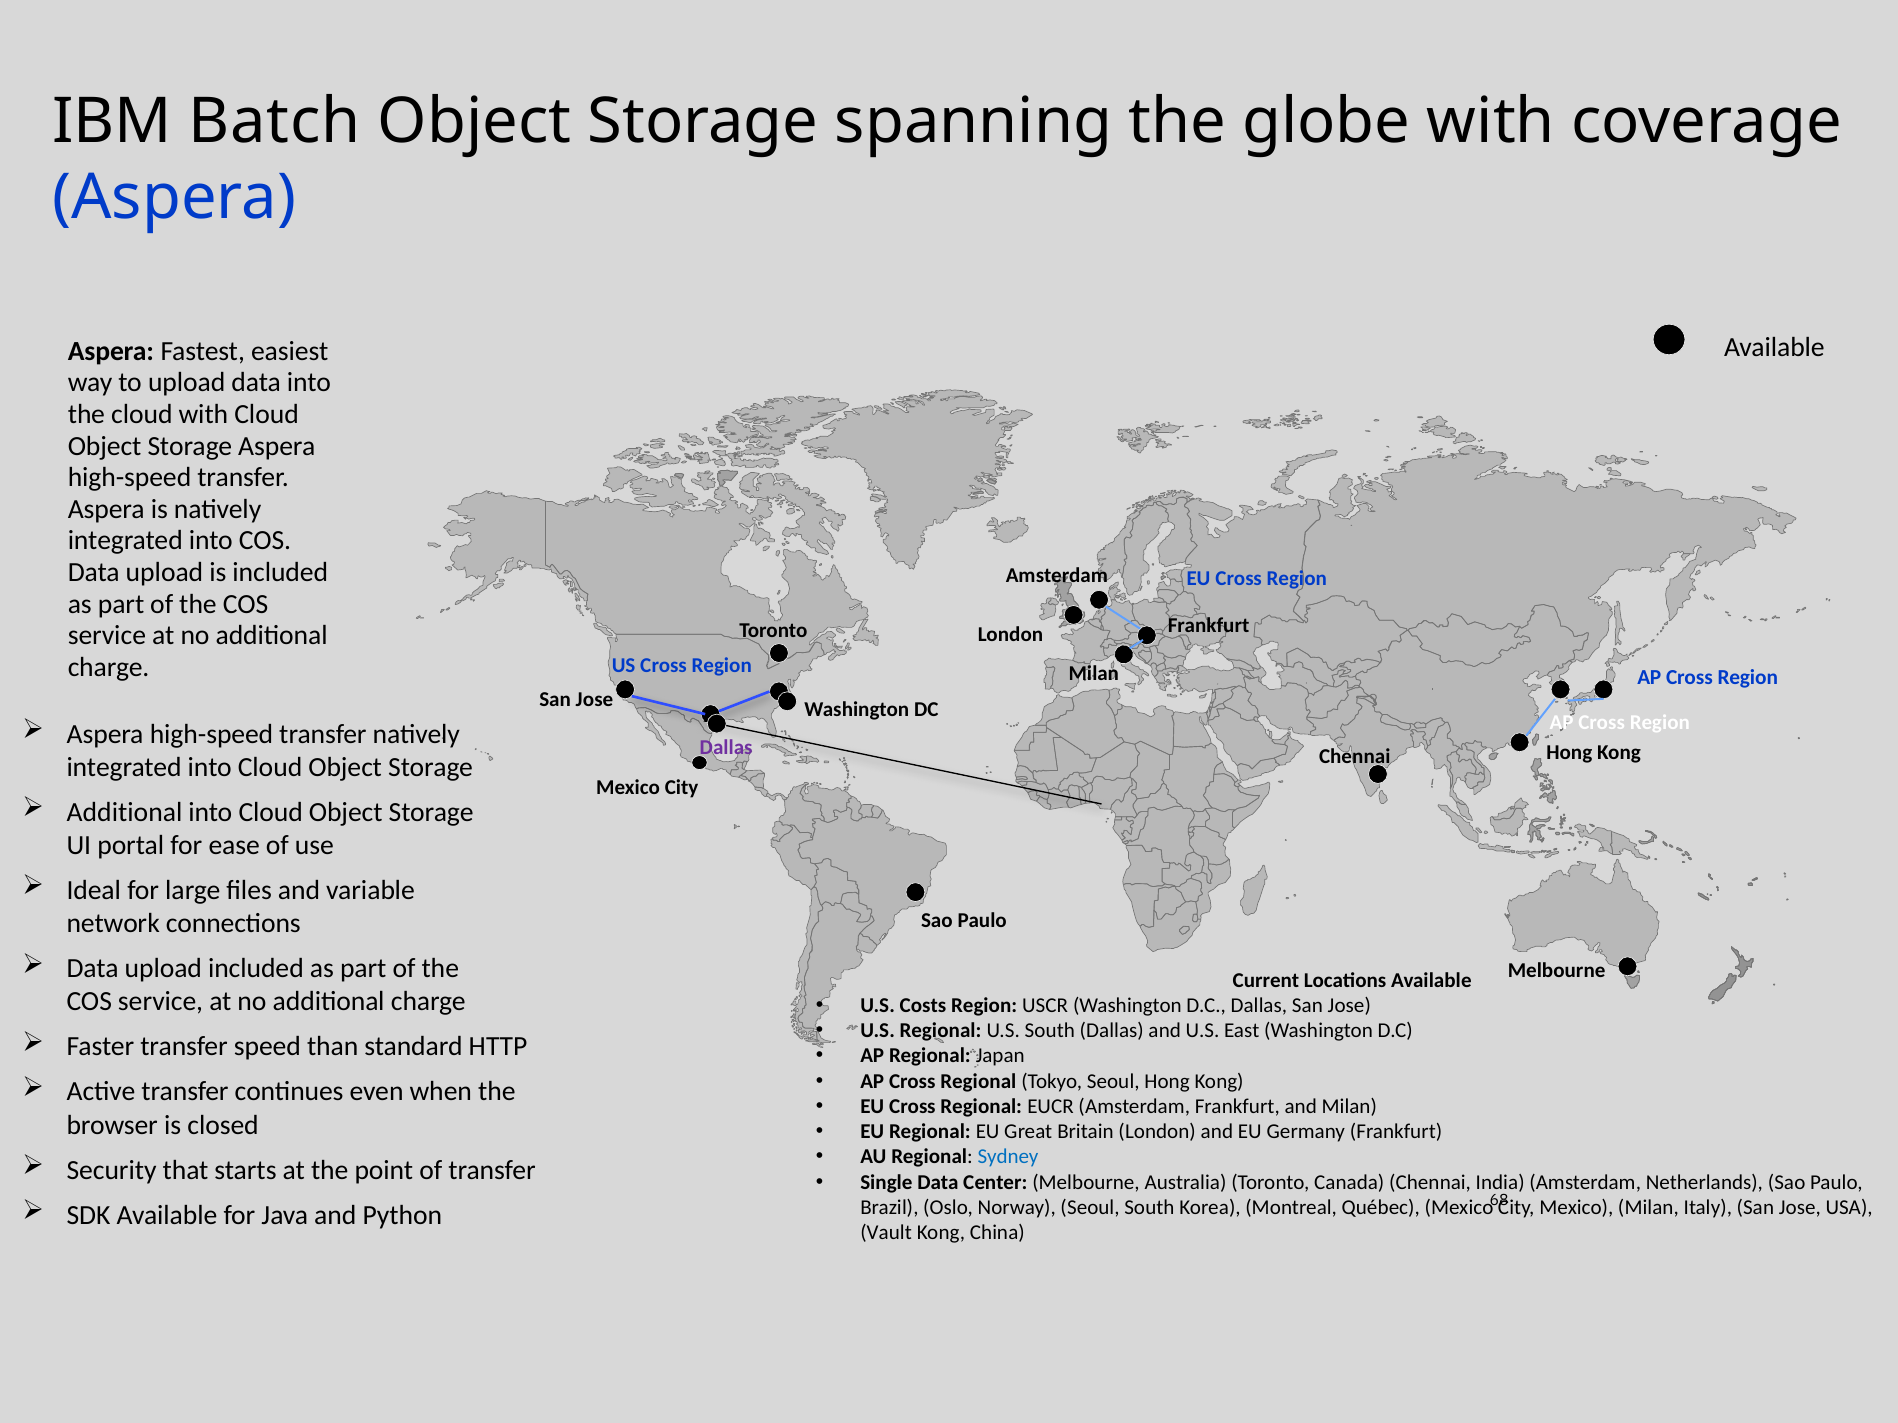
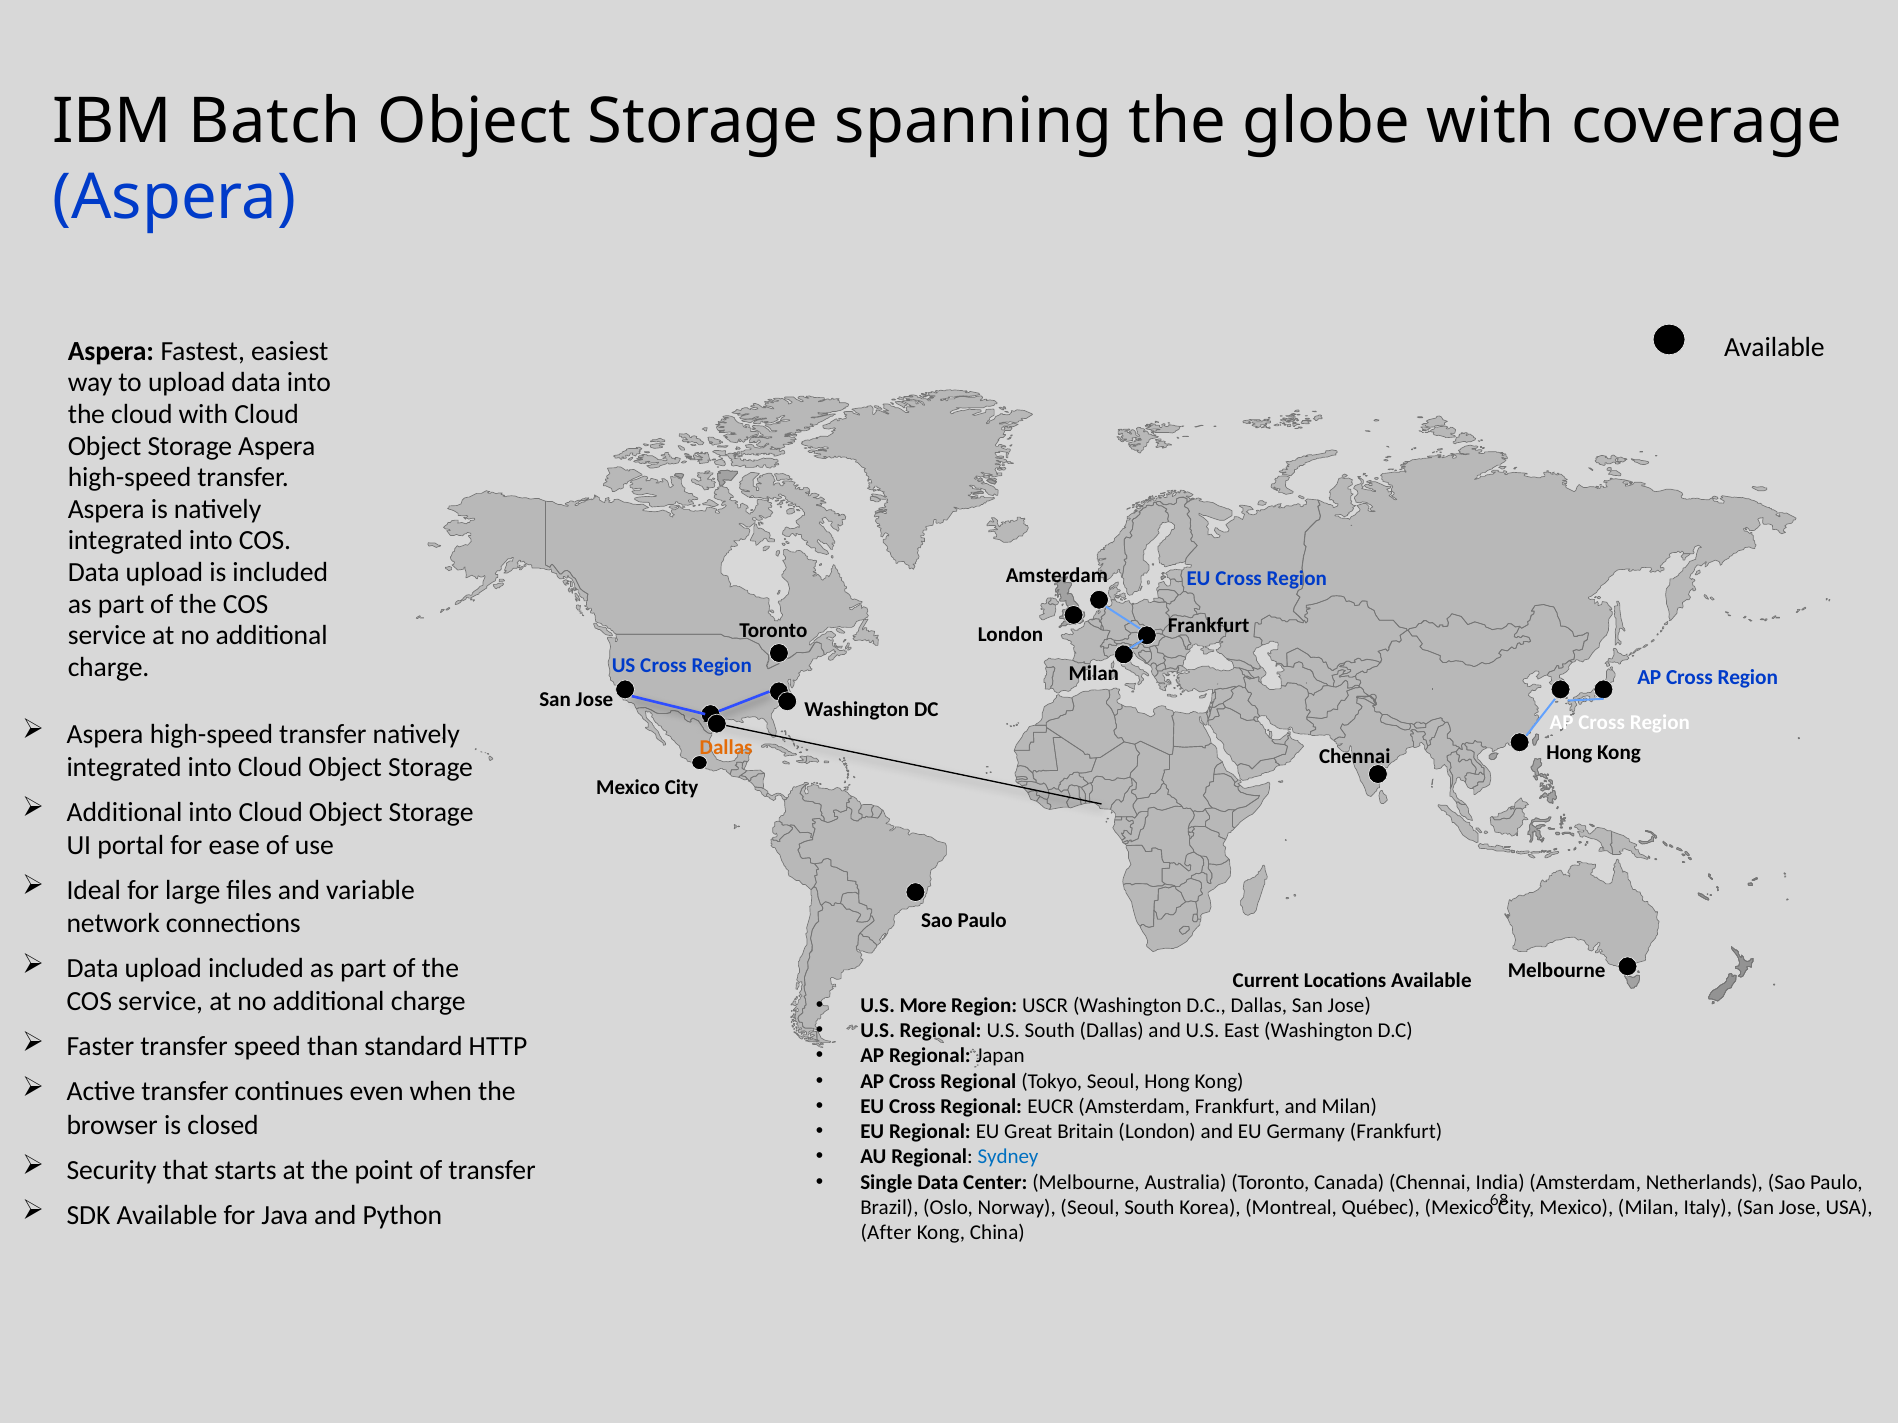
Dallas colour: purple -> orange (726, 748)
Costs: Costs -> More (923, 1006)
Vault: Vault -> After (886, 1233)
